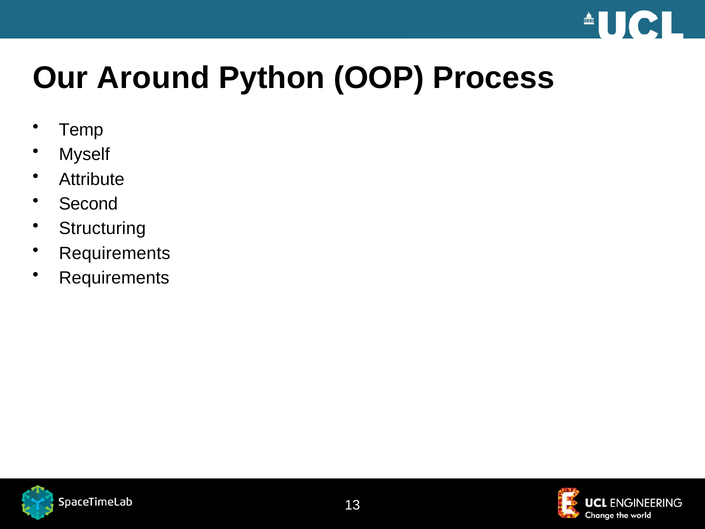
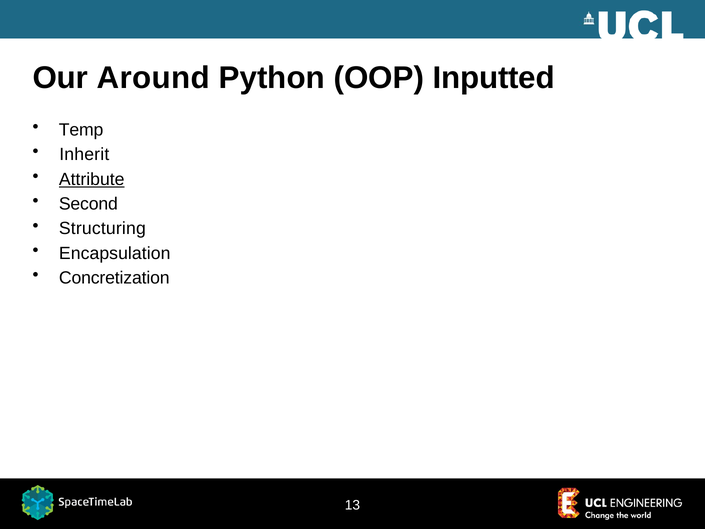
Process: Process -> Inputted (494, 78)
Myself: Myself -> Inherit (84, 154)
Attribute underline: none -> present (92, 179)
Requirements: Requirements -> Encapsulation (115, 253)
Requirements: Requirements -> Concretization (114, 278)
